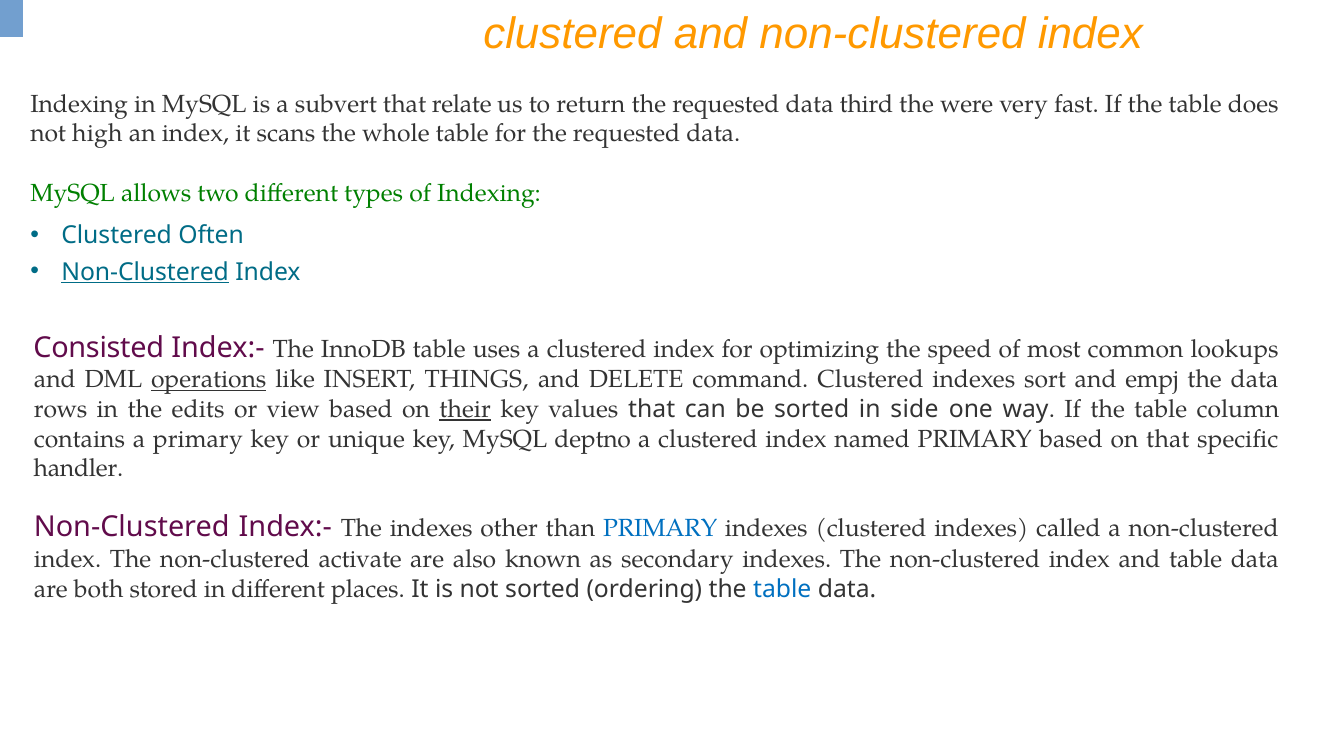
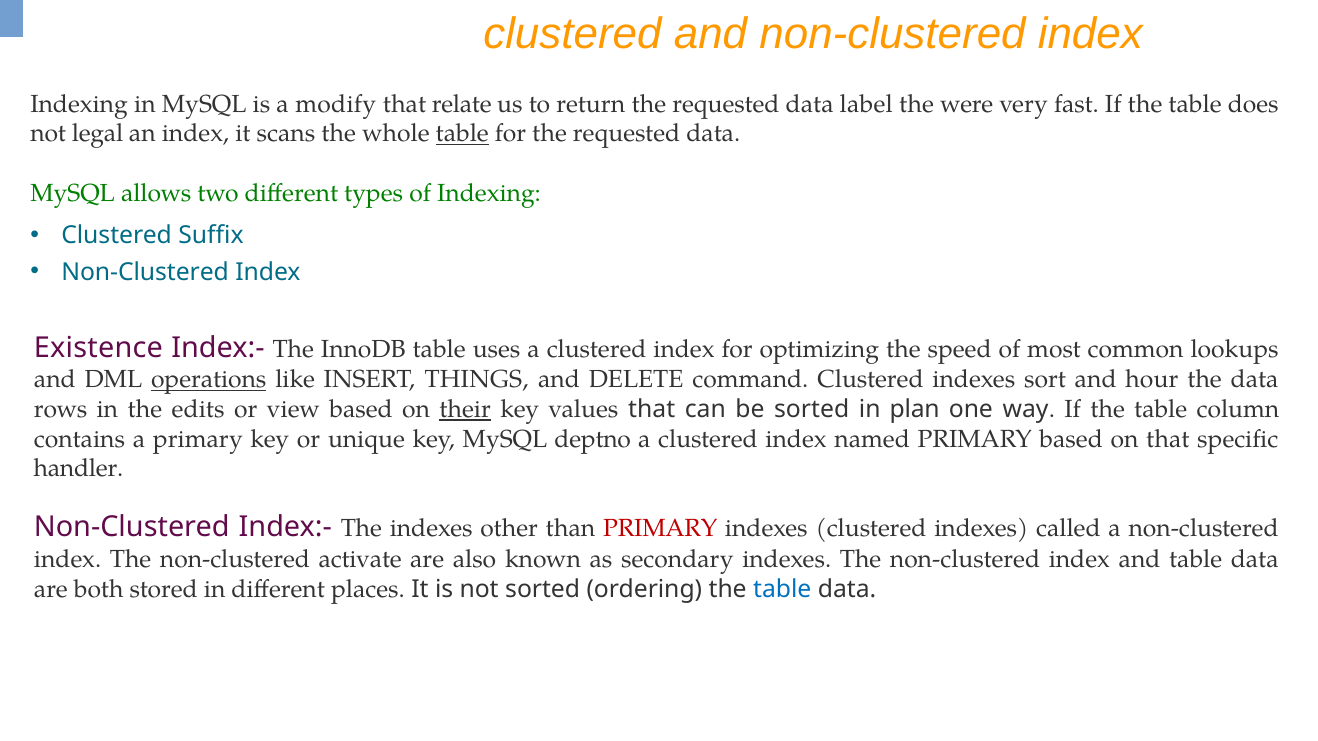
subvert: subvert -> modify (336, 104)
third: third -> label (866, 104)
high: high -> legal (98, 134)
table underline: none -> present (462, 134)
Often: Often -> Suffix (211, 236)
Non-Clustered underline: present -> none (145, 272)
Consisted: Consisted -> Existence (98, 348)
empj: empj -> hour (1152, 380)
side: side -> plan (915, 410)
PRIMARY colour: blue -> red (660, 529)
